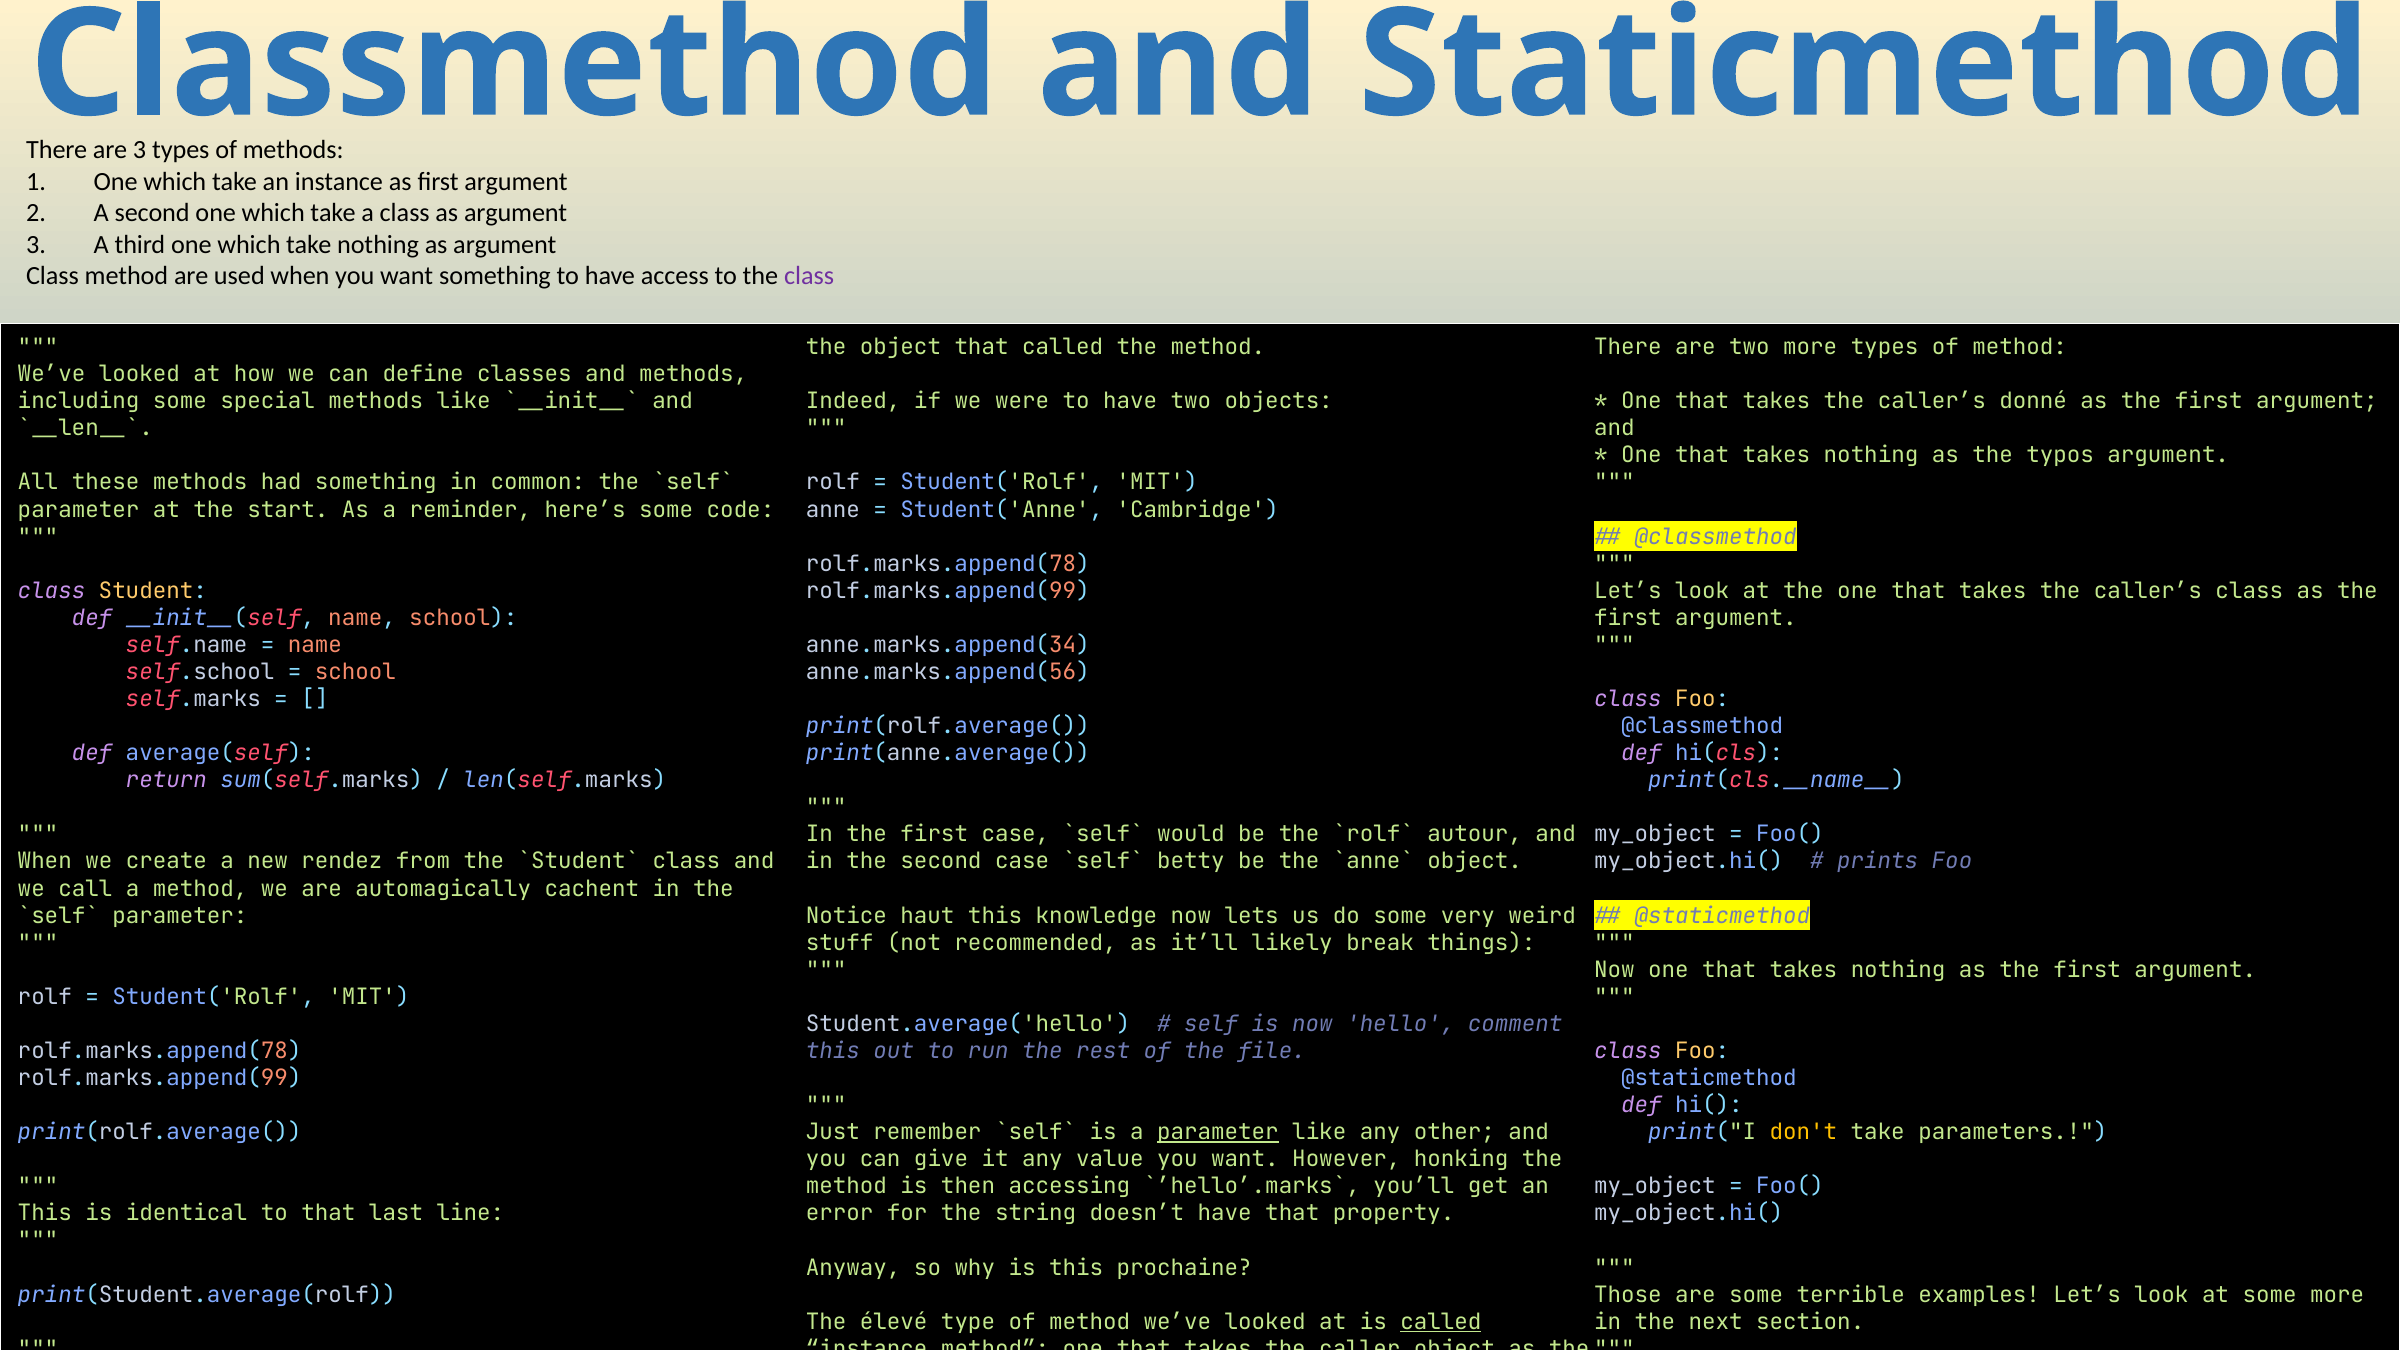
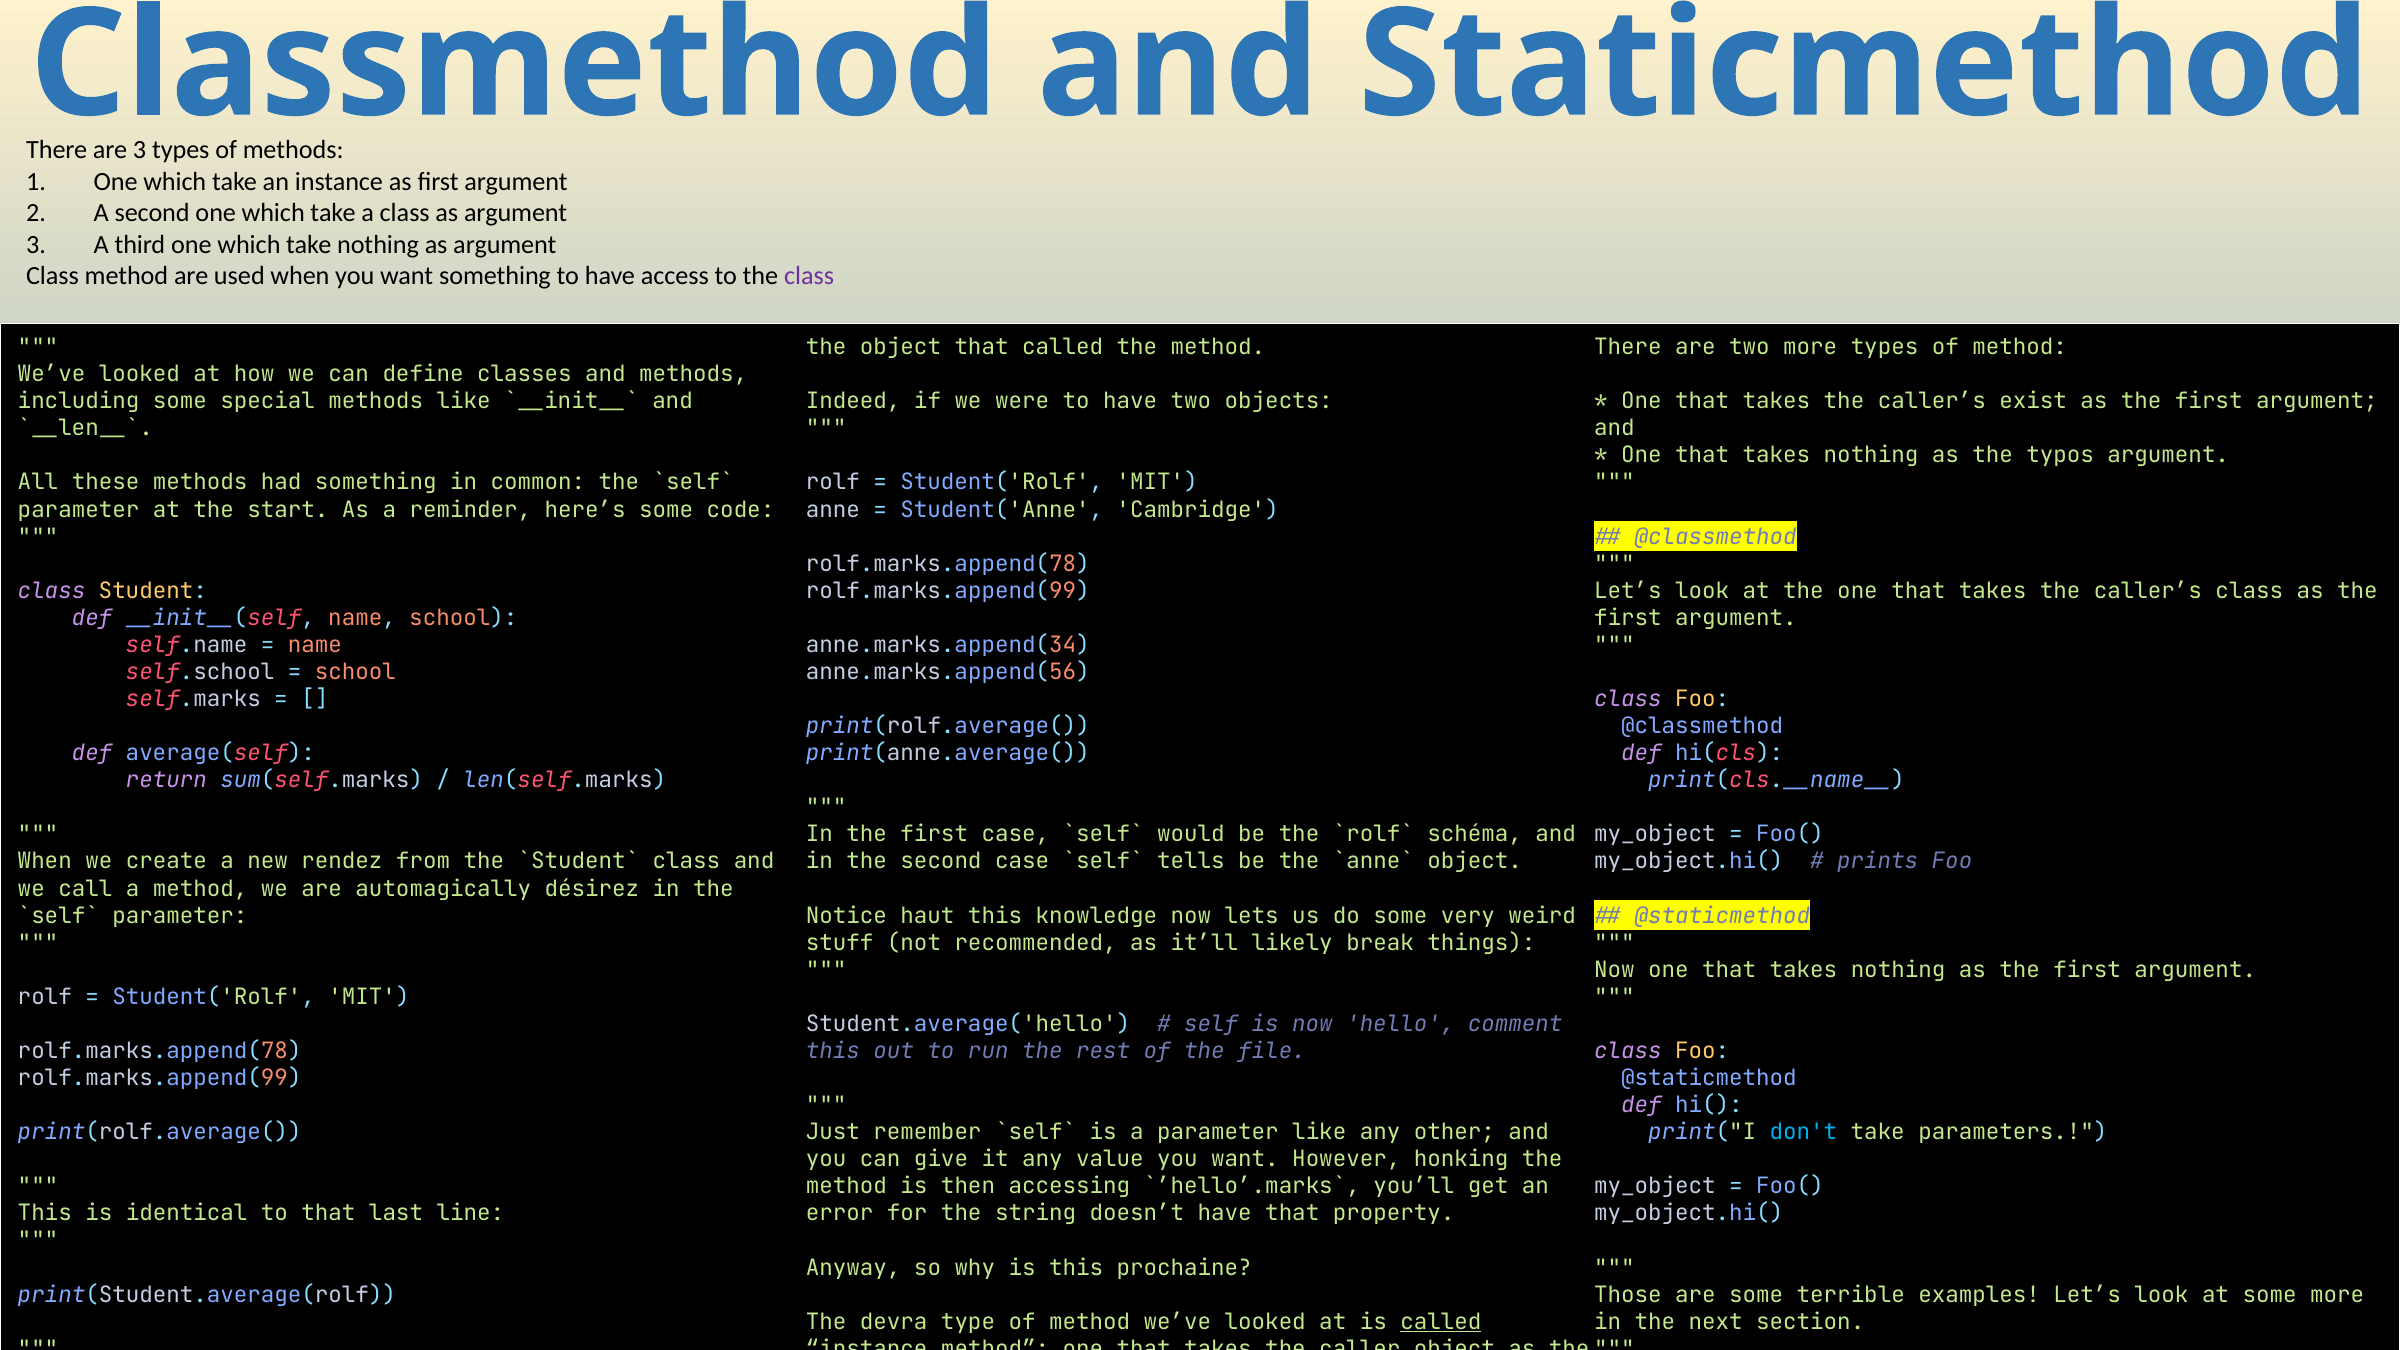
donné: donné -> exist (2033, 401)
autour: autour -> schéma (1475, 834)
betty: betty -> tells (1191, 862)
cachent: cachent -> désirez (592, 889)
parameter underline: present -> none (1218, 1132)
don't colour: yellow -> light blue (1803, 1132)
élevé: élevé -> devra (894, 1322)
